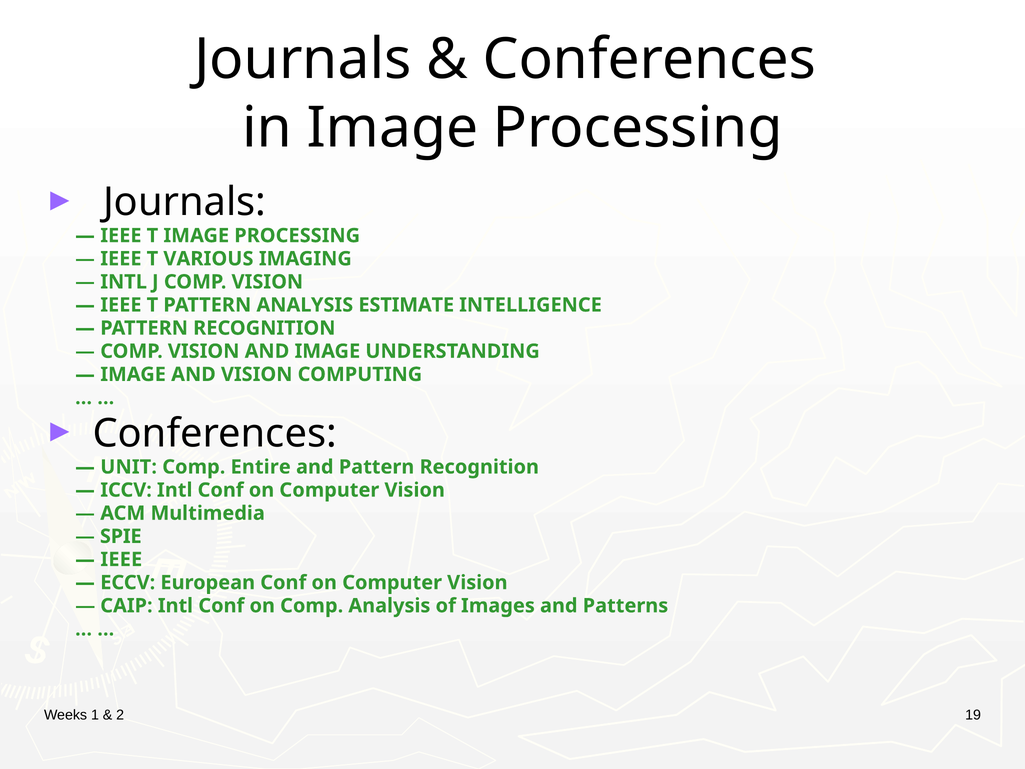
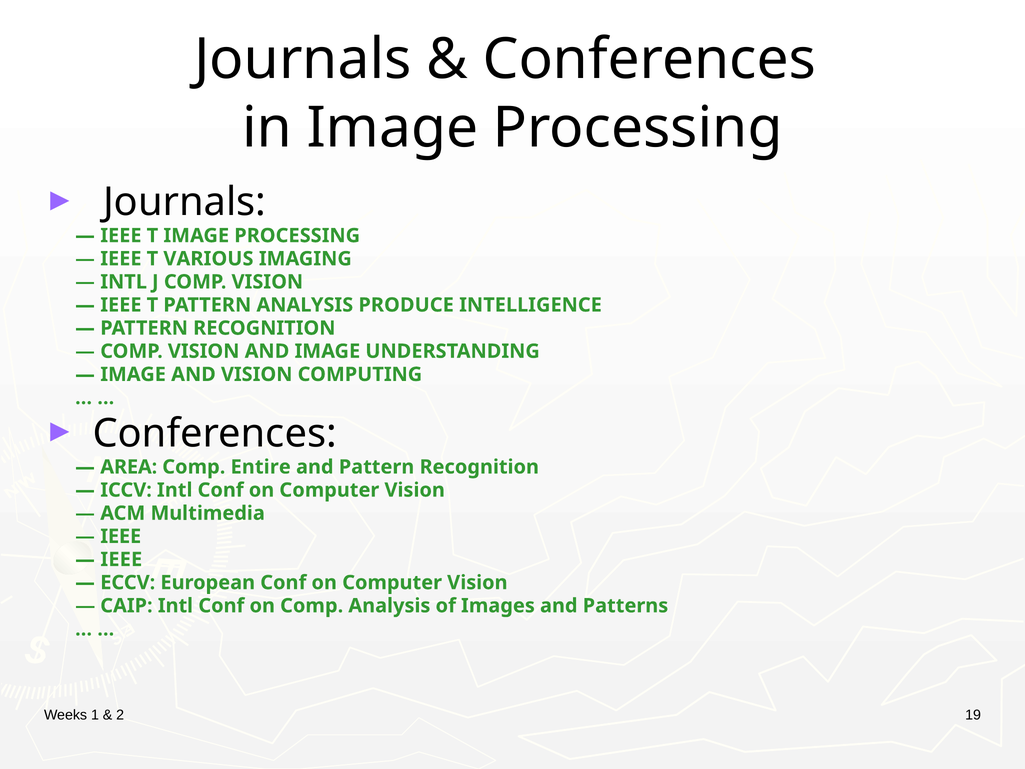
ESTIMATE: ESTIMATE -> PRODUCE (406, 305)
UNIT: UNIT -> AREA (129, 467)
SPIE: SPIE -> IEEE (121, 536)
